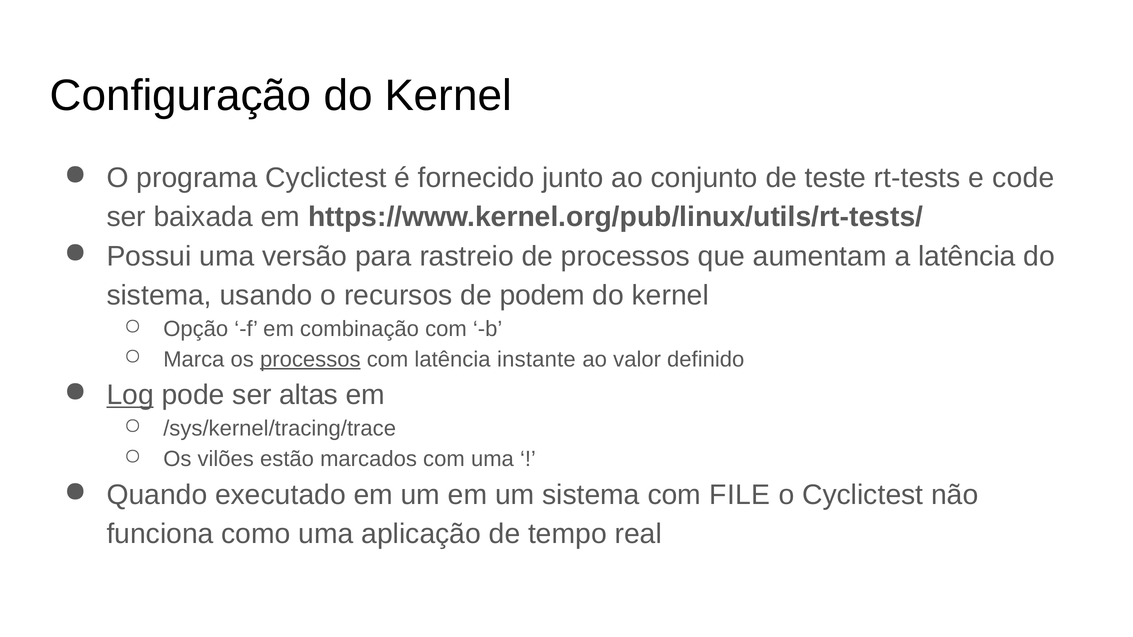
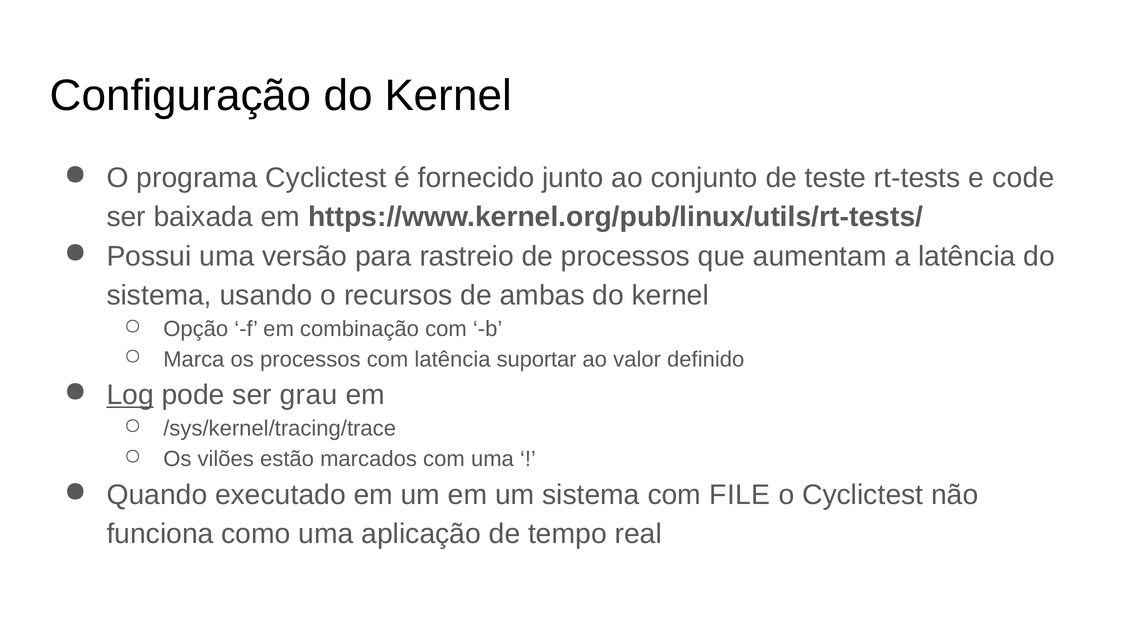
podem: podem -> ambas (542, 295)
processos underline: present -> none (310, 359)
instante: instante -> suportar (537, 359)
altas: altas -> grau (309, 395)
